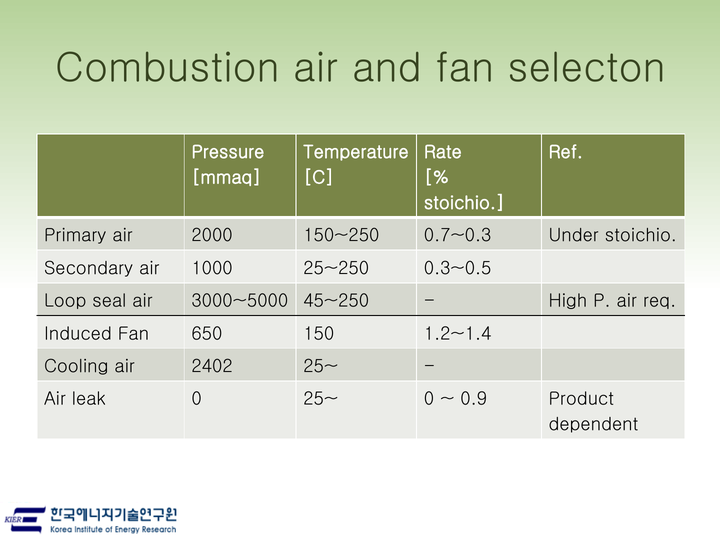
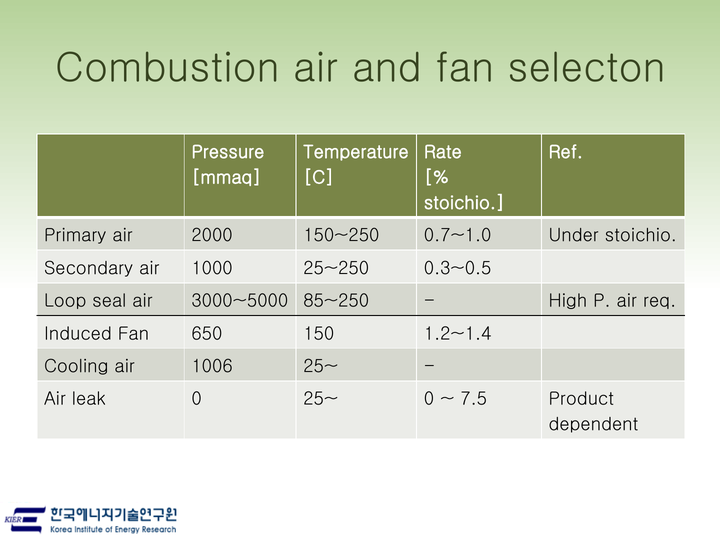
0.7~0.3: 0.7~0.3 -> 0.7~1.0 (458, 236)
45~250: 45~250 -> 85~250 (336, 301)
2402: 2402 -> 1006 (212, 366)
0.9: 0.9 -> 7.5 (474, 399)
